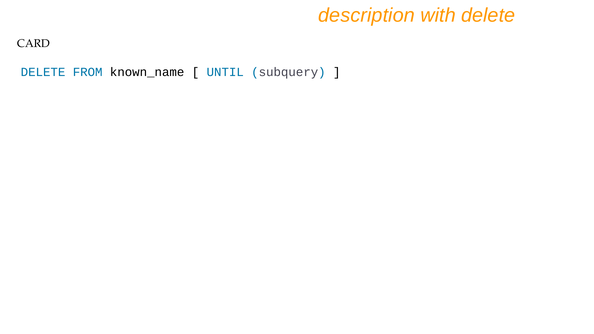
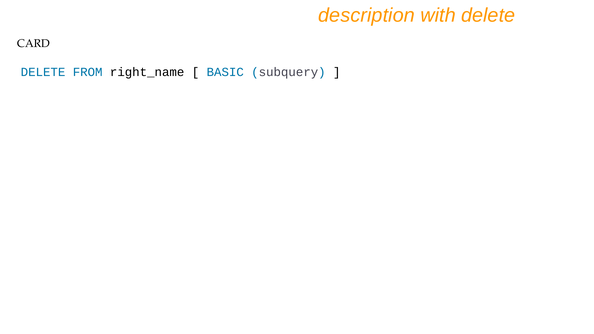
known_name: known_name -> right_name (147, 72)
UNTIL: UNTIL -> BASIC (225, 72)
